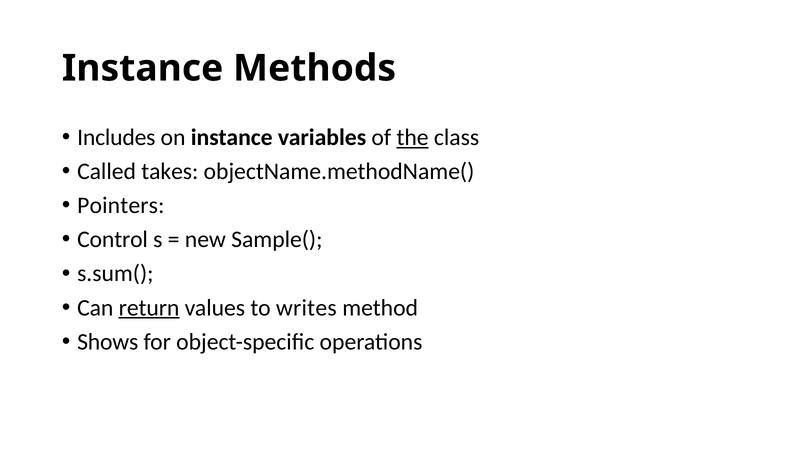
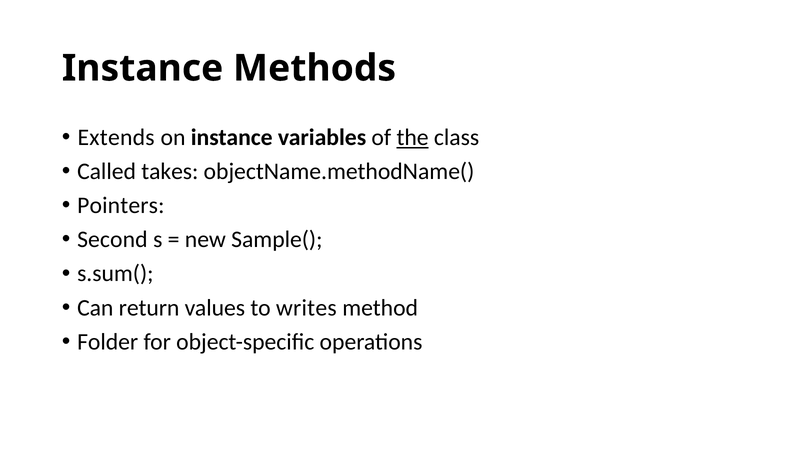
Includes: Includes -> Extends (116, 137)
Control: Control -> Second (112, 239)
return underline: present -> none (149, 308)
Shows: Shows -> Folder (108, 342)
